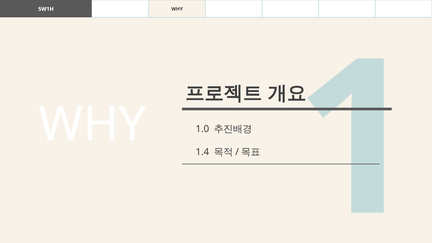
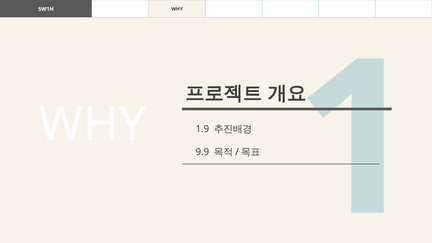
1.0: 1.0 -> 1.9 (202, 129)
1.4: 1.4 -> 9.9 (202, 152)
